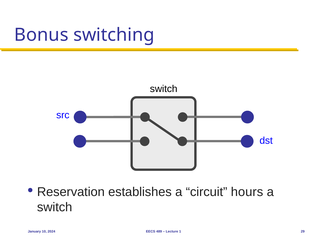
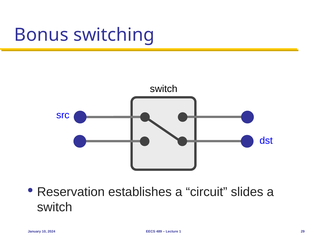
hours: hours -> slides (247, 192)
